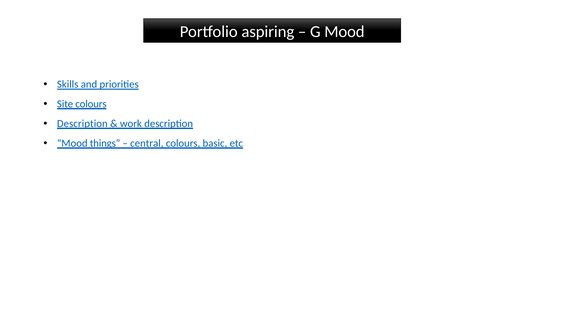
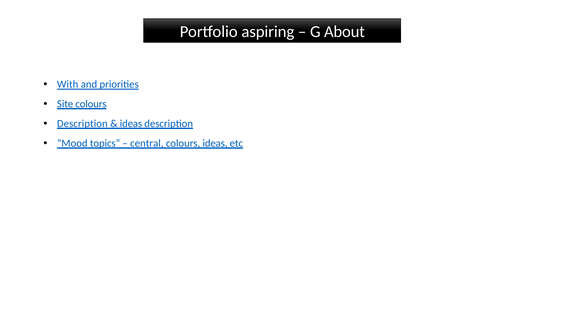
G Mood: Mood -> About (344, 32)
Skills: Skills -> With (68, 84)
work: work -> ideas (131, 124)
things: things -> topics (105, 143)
colours basic: basic -> ideas (215, 143)
